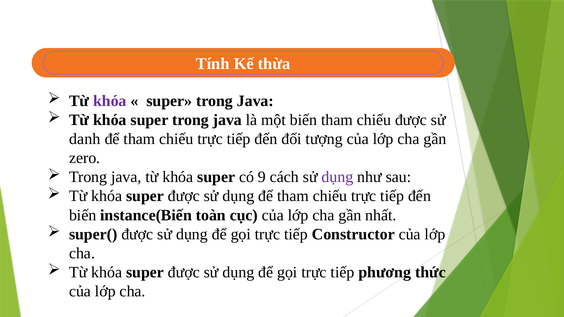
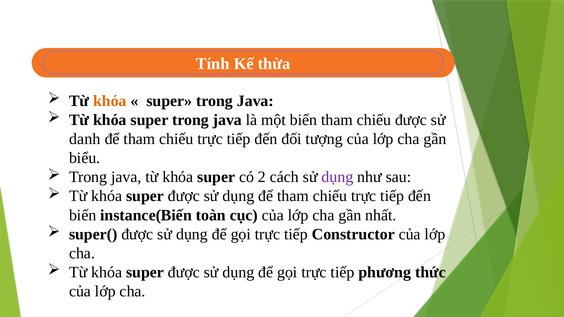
khóa colour: purple -> orange (110, 101)
zero: zero -> biểu (85, 158)
9: 9 -> 2 (262, 177)
